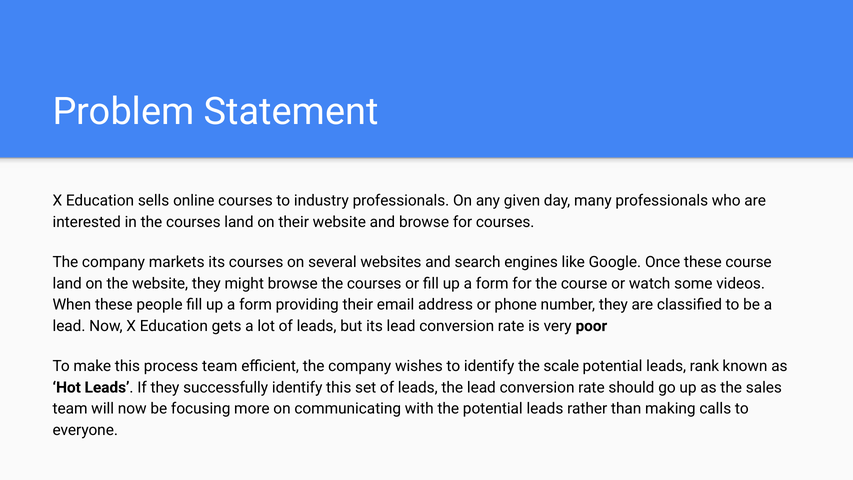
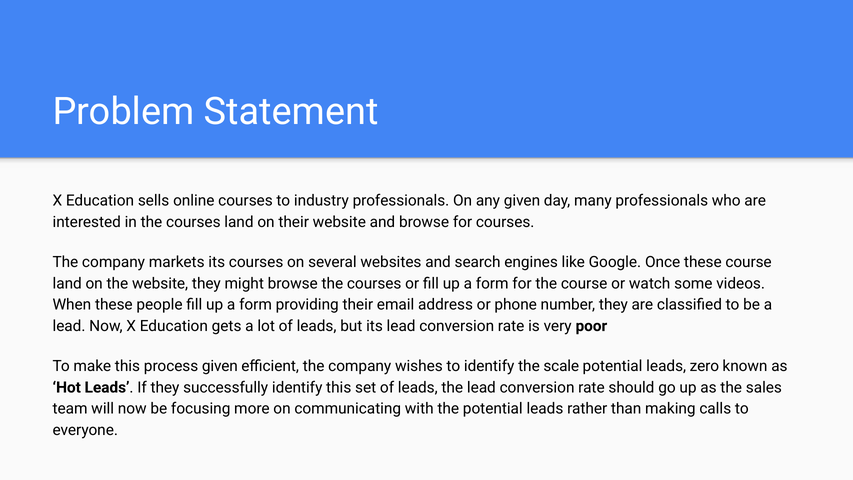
process team: team -> given (220, 366)
rank: rank -> zero (704, 366)
